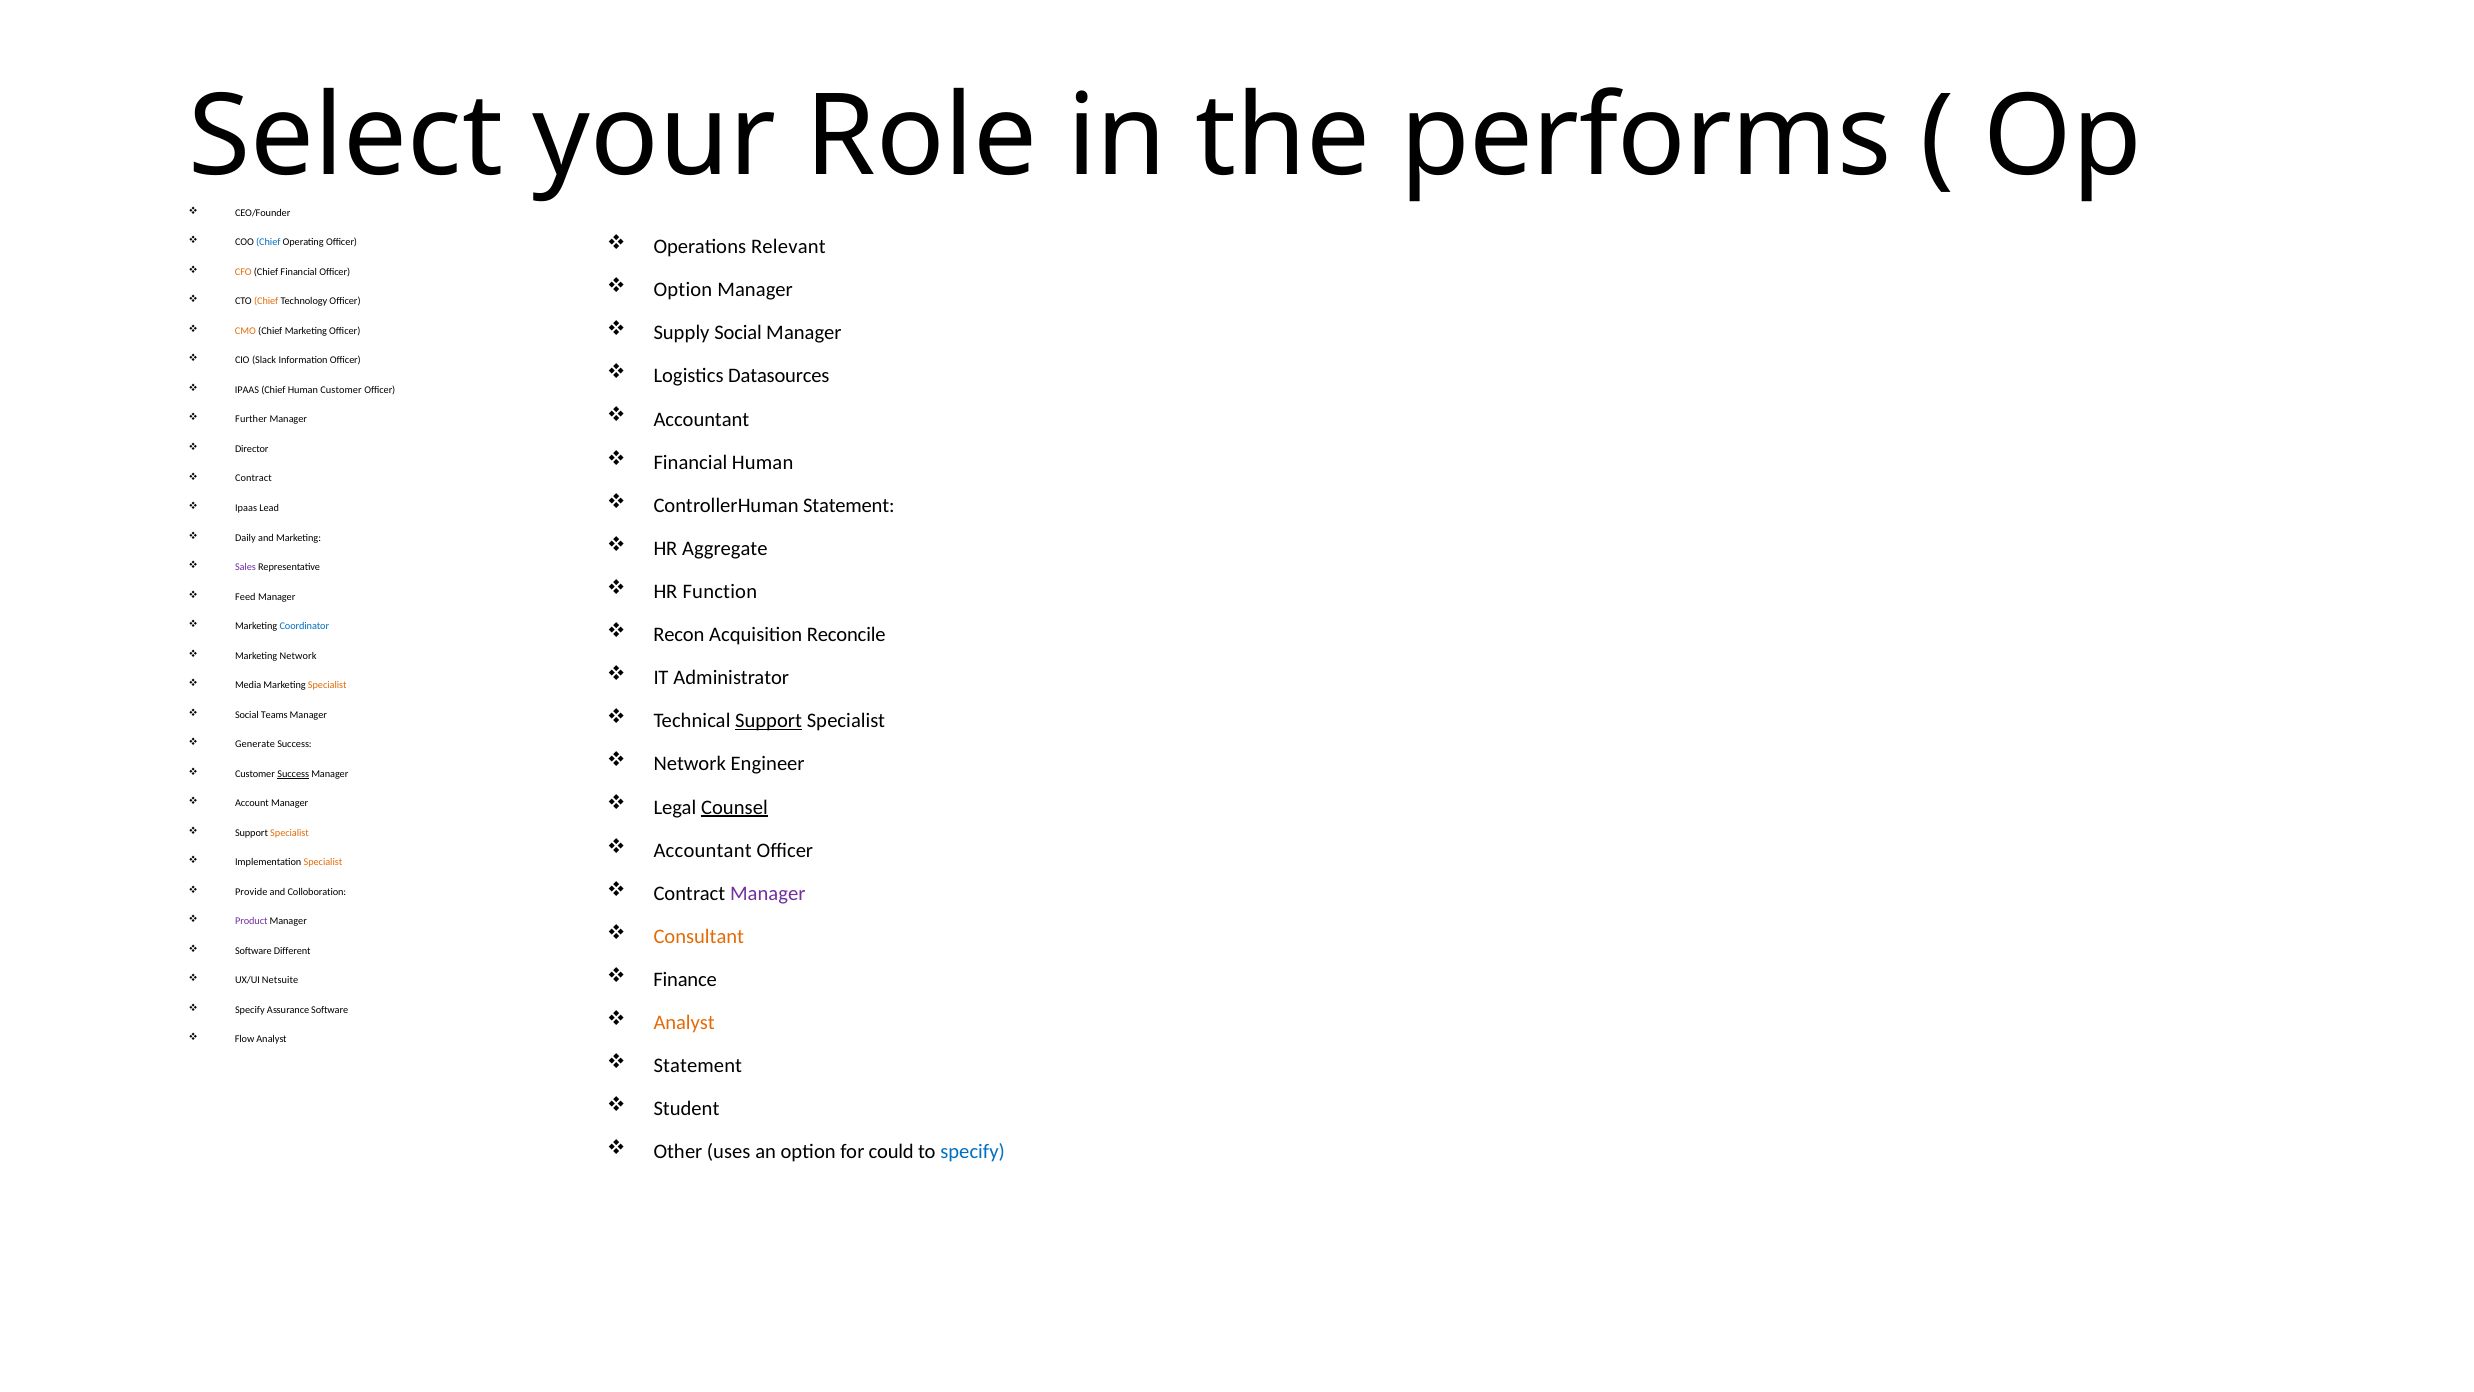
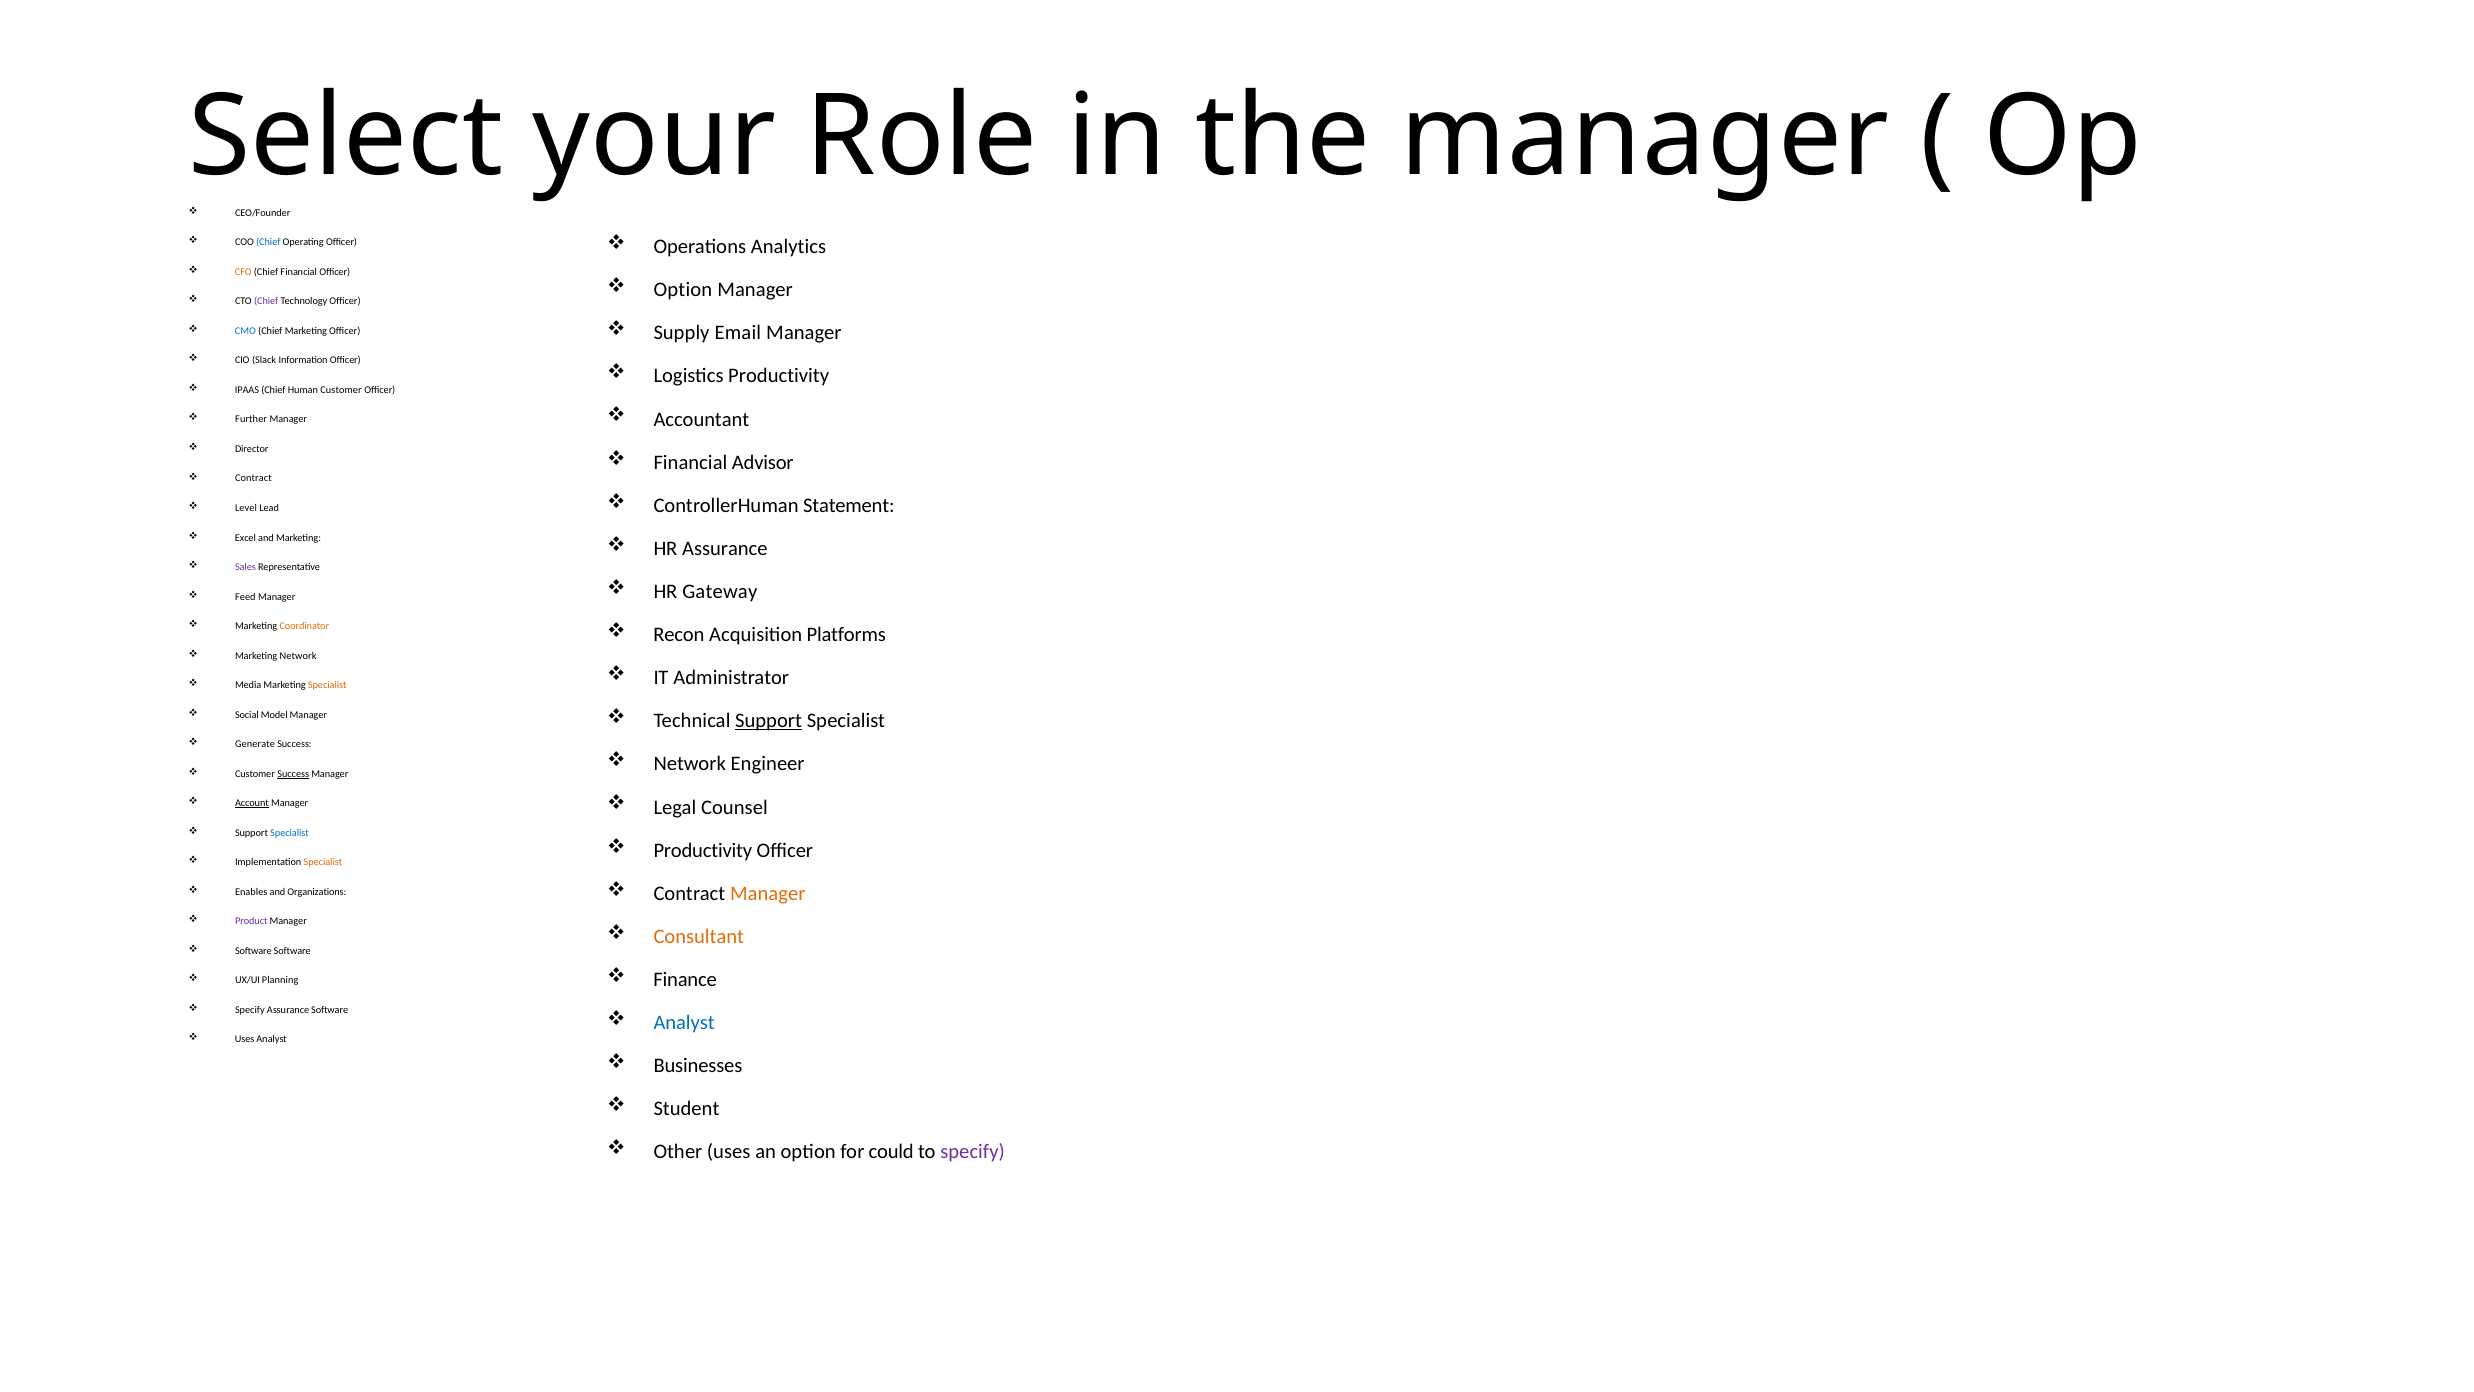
the performs: performs -> manager (1645, 137)
Relevant: Relevant -> Analytics (788, 247)
Chief colour: orange -> purple (266, 301)
Supply Social: Social -> Email (738, 333)
CMO colour: orange -> blue (245, 331)
Logistics Datasources: Datasources -> Productivity (779, 376)
Financial Human: Human -> Advisor (763, 462)
Ipaas: Ipaas -> Level (246, 508)
Daily: Daily -> Excel (245, 537)
HR Aggregate: Aggregate -> Assurance (725, 548)
Function: Function -> Gateway (720, 591)
Coordinator colour: blue -> orange (304, 626)
Reconcile: Reconcile -> Platforms (846, 635)
Teams: Teams -> Model (274, 715)
Counsel underline: present -> none (734, 807)
Account underline: none -> present (252, 803)
Specialist colour: orange -> blue (290, 833)
Accountant: Accountant -> Productivity (703, 850)
Manager colour: purple -> orange (768, 893)
Provide: Provide -> Enables (251, 892)
Colloboration: Colloboration -> Organizations (317, 892)
Software Different: Different -> Software (292, 951)
Netsuite: Netsuite -> Planning (280, 980)
Analyst colour: orange -> blue (684, 1022)
Flow: Flow -> Uses (245, 1039)
Statement: Statement -> Businesses (698, 1066)
specify colour: blue -> purple (973, 1152)
